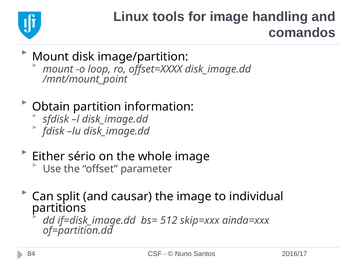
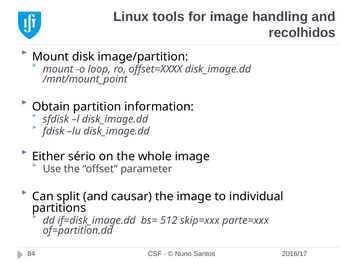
comandos: comandos -> recolhidos (302, 33)
ainda=xxx: ainda=xxx -> parte=xxx (246, 221)
